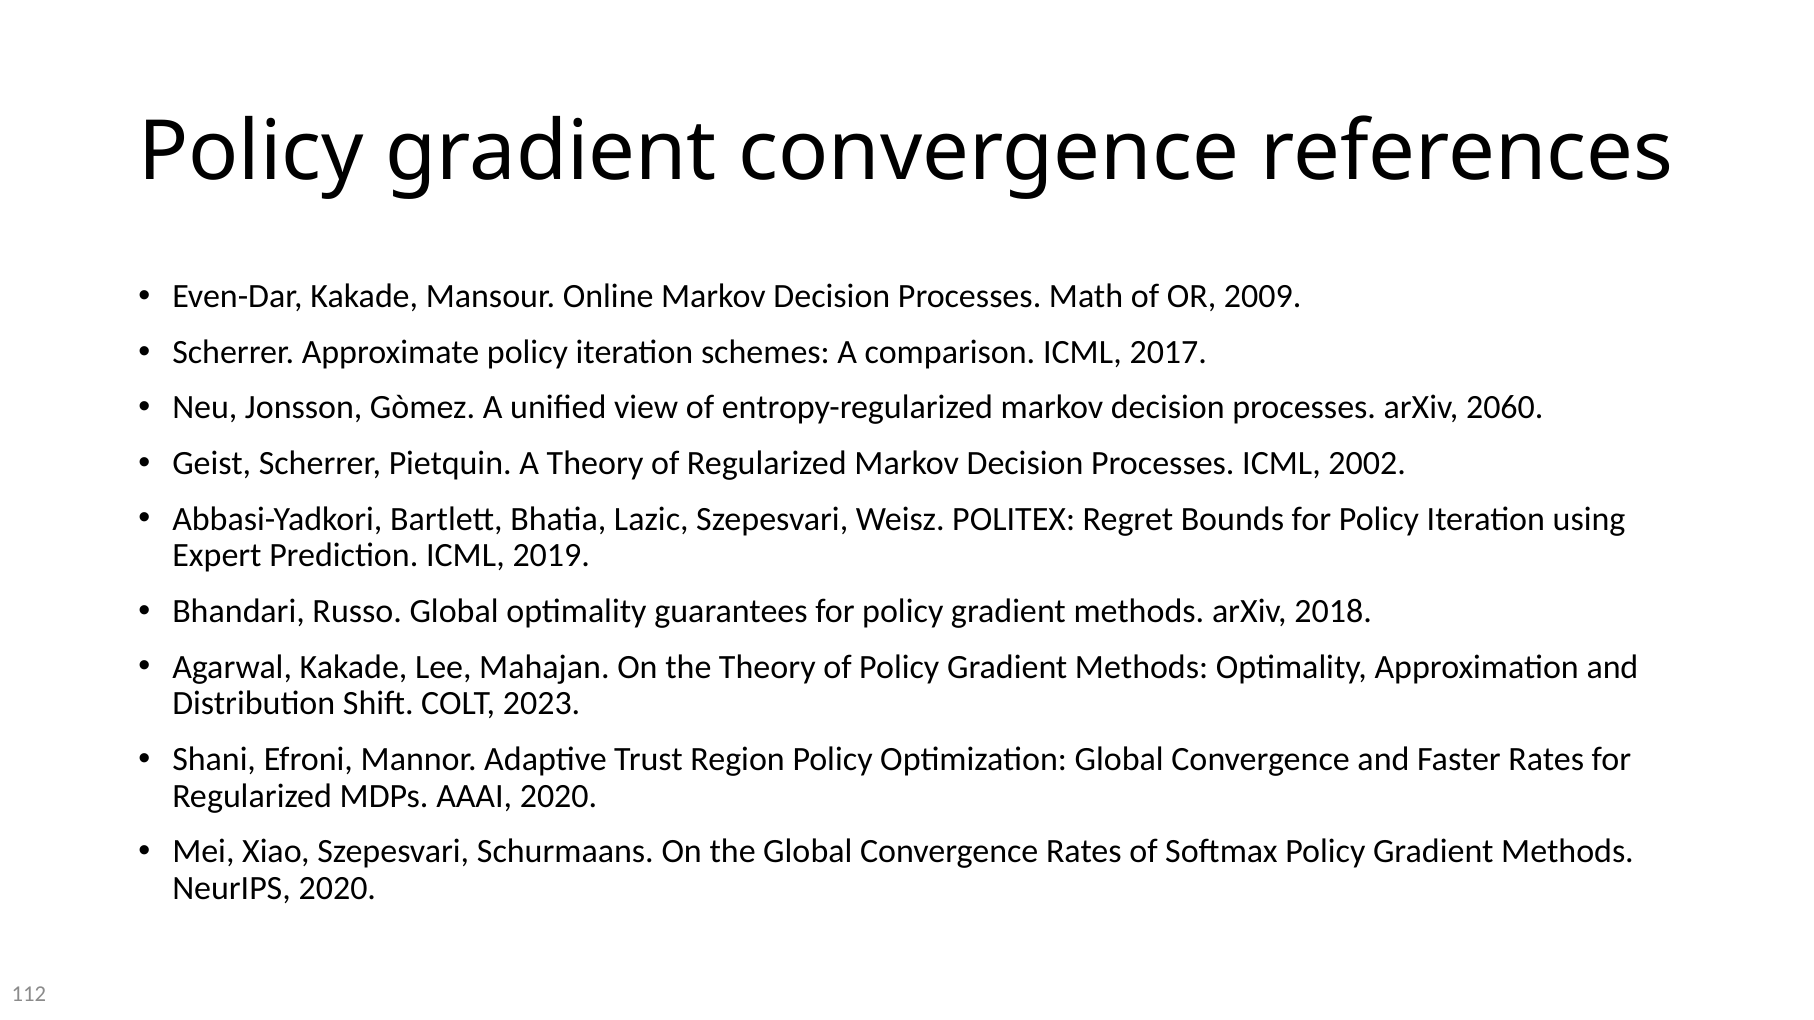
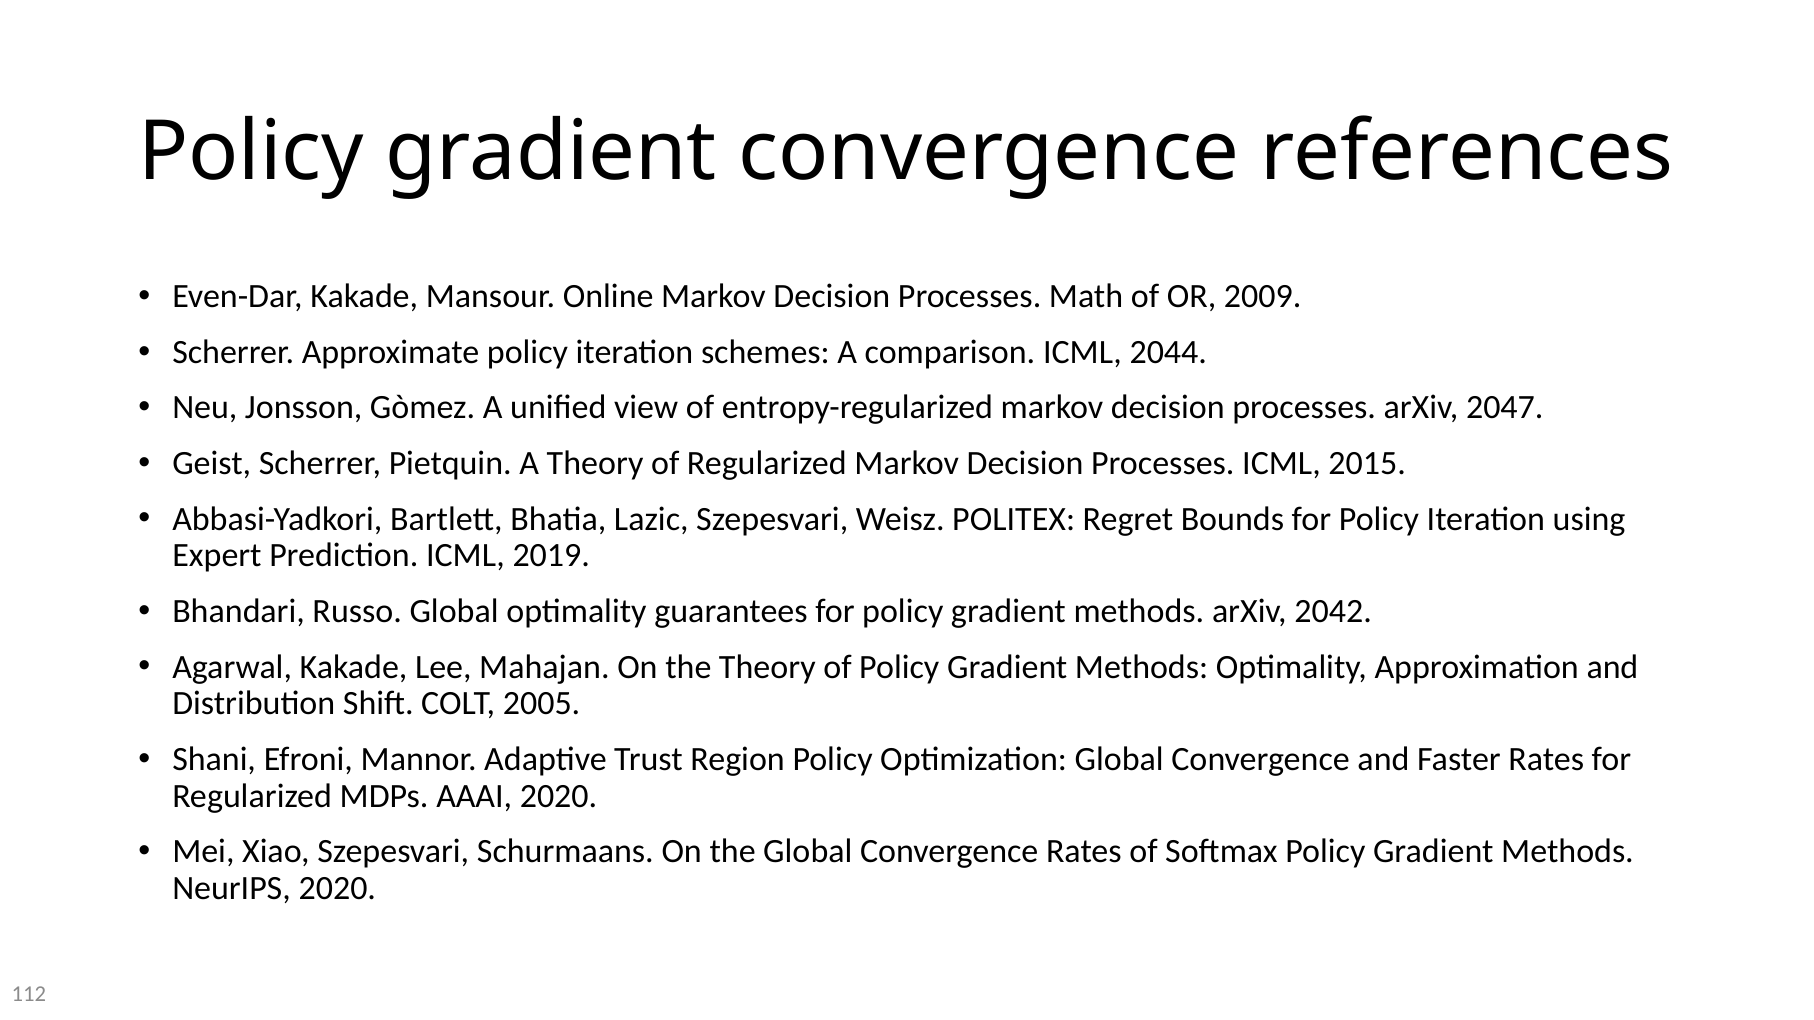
2017: 2017 -> 2044 (1168, 352)
2060: 2060 -> 2047 (1505, 408)
2002: 2002 -> 2015 (1367, 464)
2018: 2018 -> 2042 (1333, 612)
2023: 2023 -> 2005 (542, 704)
